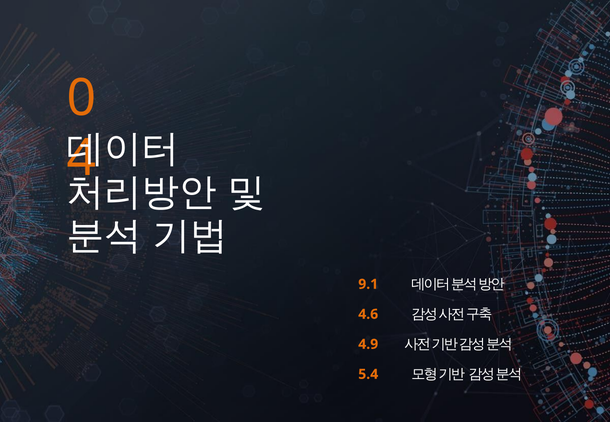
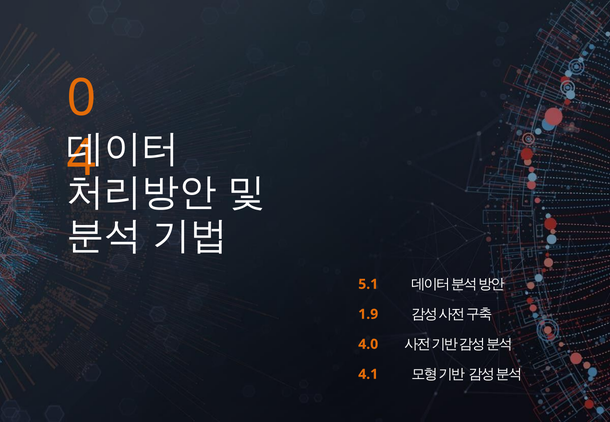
9.1: 9.1 -> 5.1 (368, 284)
4.6: 4.6 -> 1.9 (368, 314)
4.9: 4.9 -> 4.0 (368, 344)
5.4: 5.4 -> 4.1 (368, 374)
